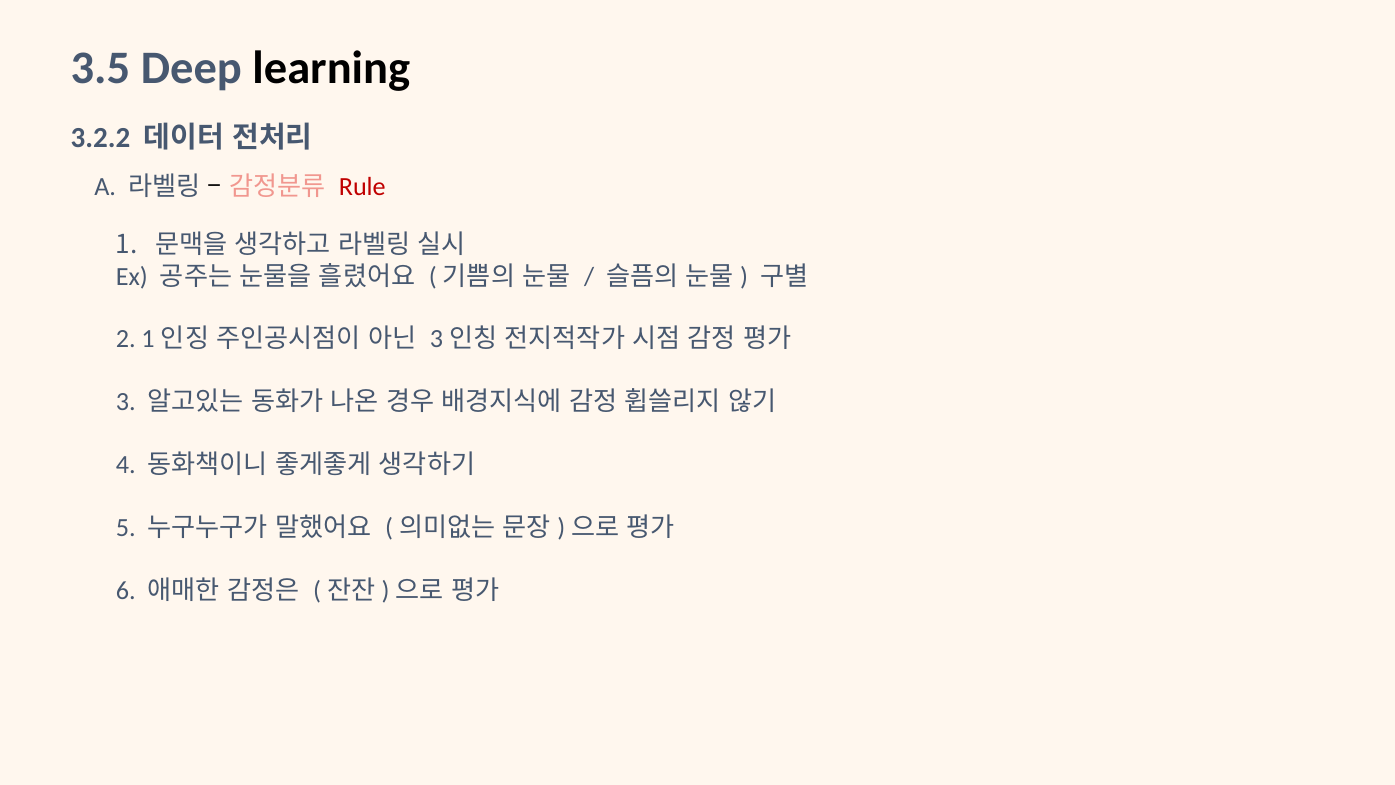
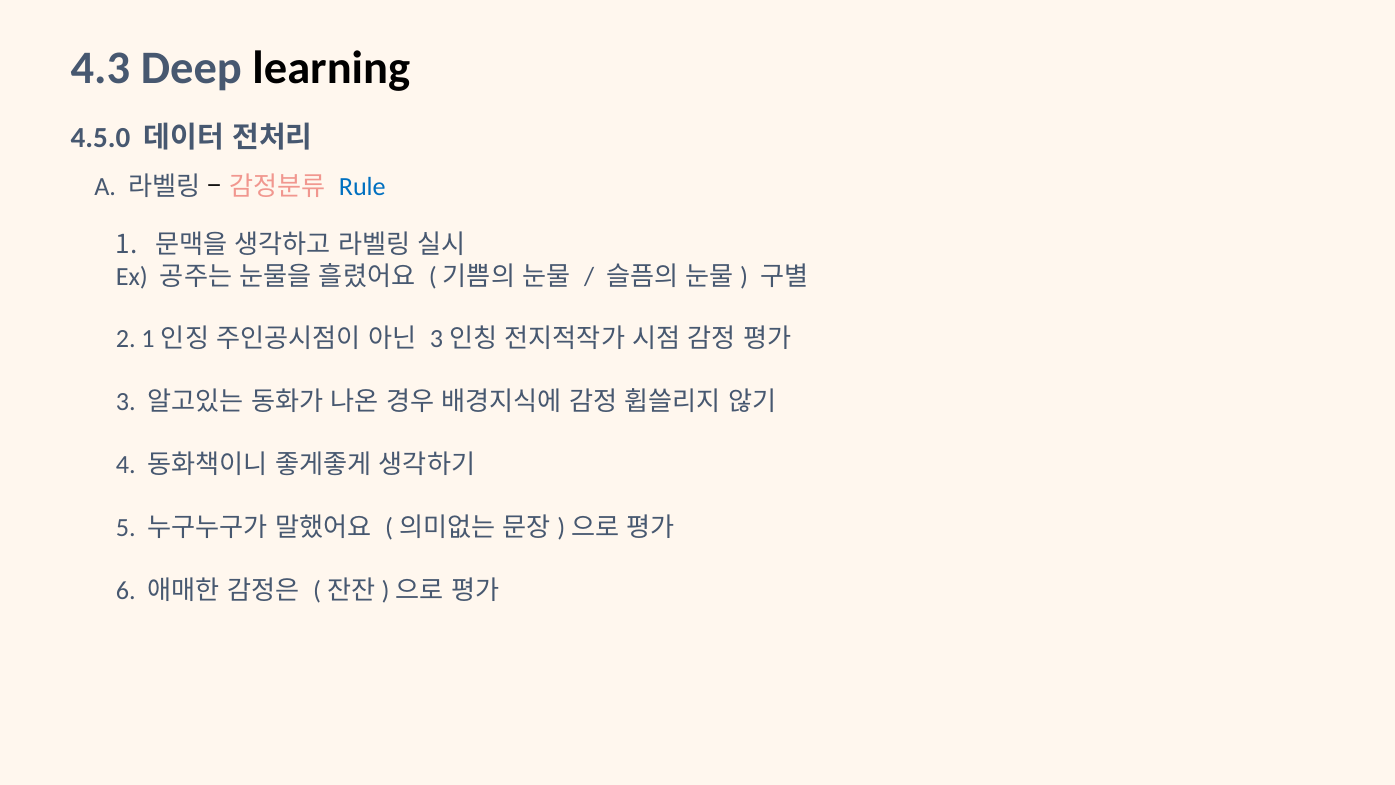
3.5: 3.5 -> 4.3 (100, 69)
3.2.2: 3.2.2 -> 4.5.0 (101, 138)
Rule colour: red -> blue (362, 186)
